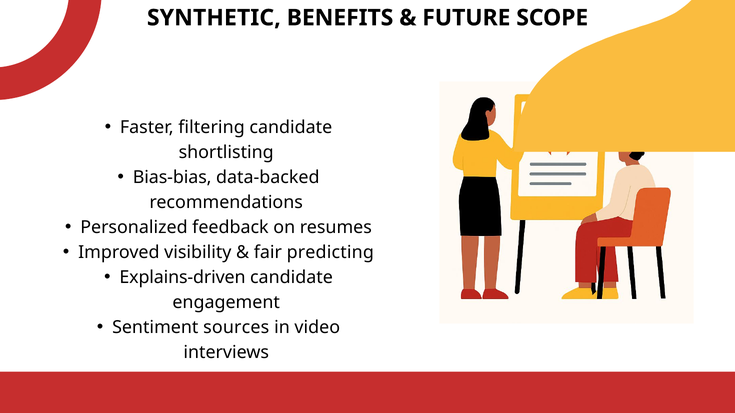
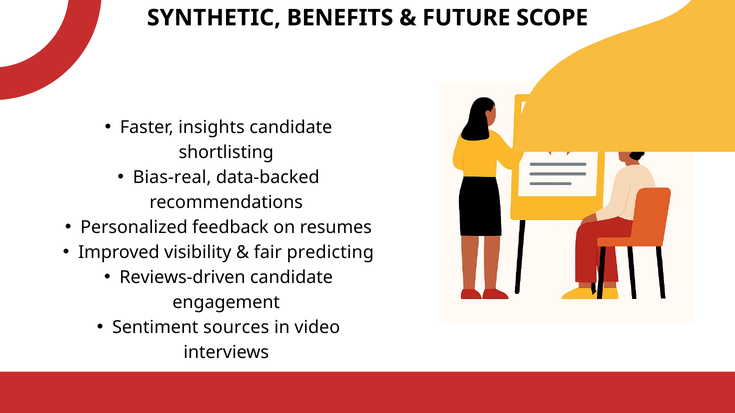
filtering: filtering -> insights (211, 127)
Bias-bias: Bias-bias -> Bias-real (172, 177)
Explains-driven: Explains-driven -> Reviews-driven (182, 277)
